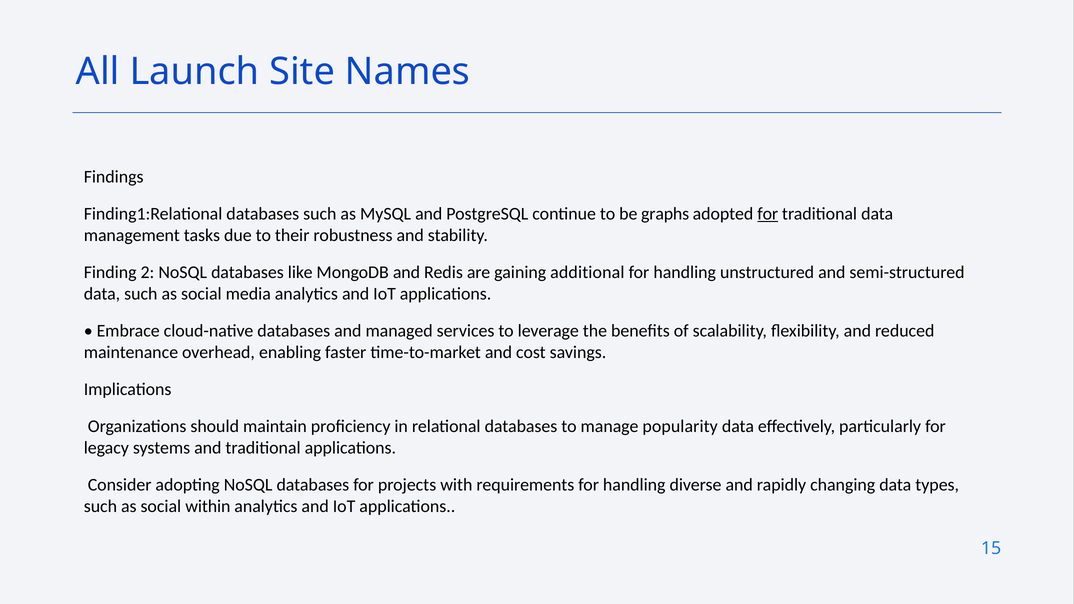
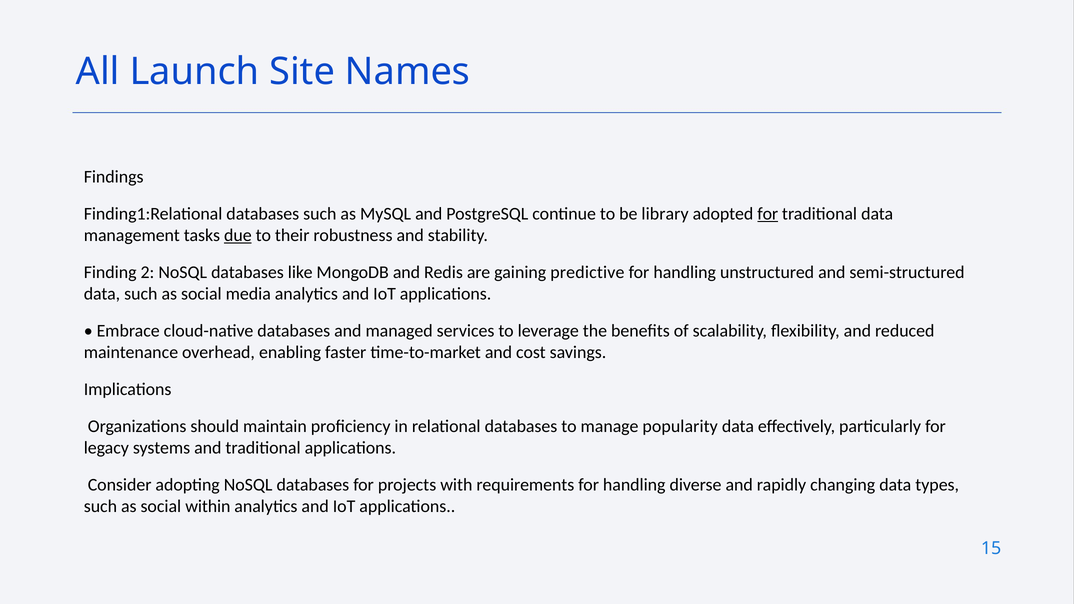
graphs: graphs -> library (665, 214)
due underline: none -> present (238, 235)
additional: additional -> predictive (587, 272)
